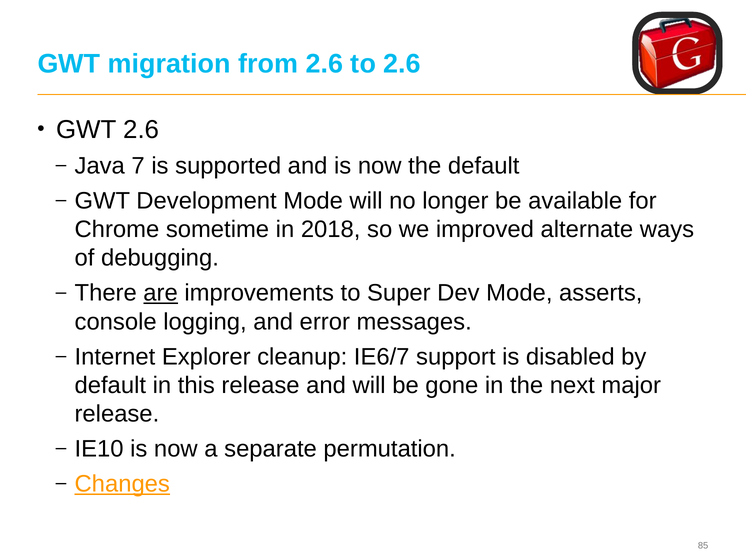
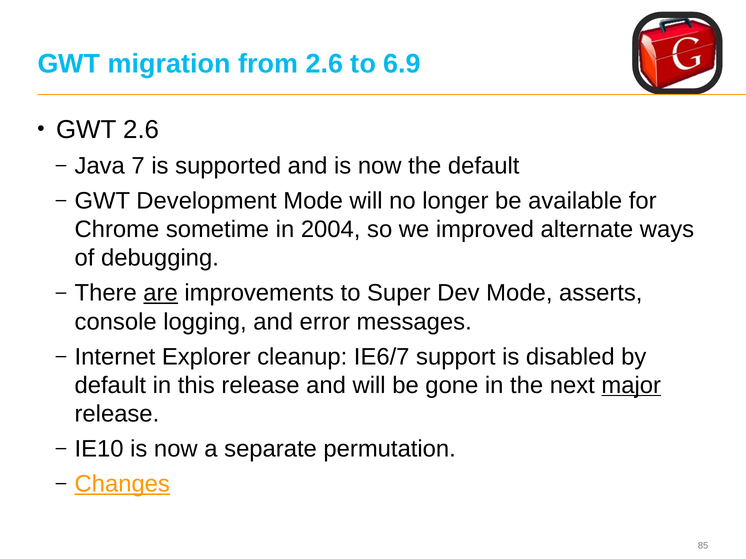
to 2.6: 2.6 -> 6.9 (402, 64)
2018: 2018 -> 2004 (331, 230)
major underline: none -> present (631, 386)
